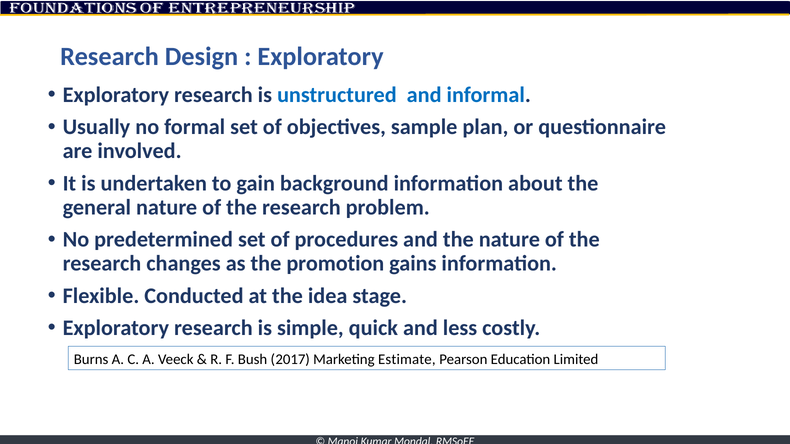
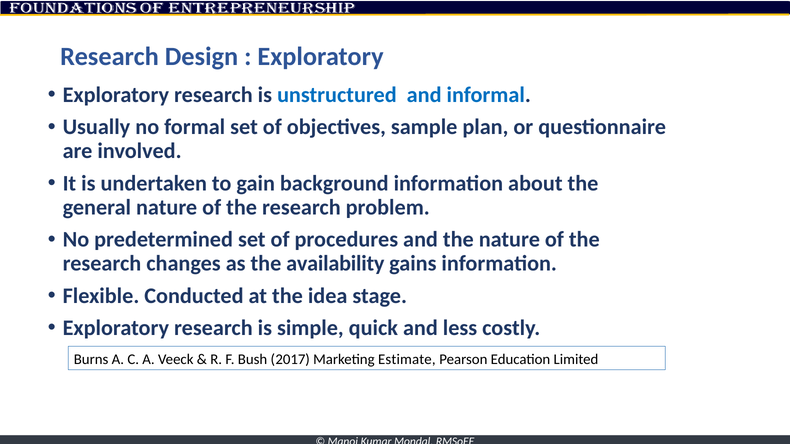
promotion: promotion -> availability (335, 264)
